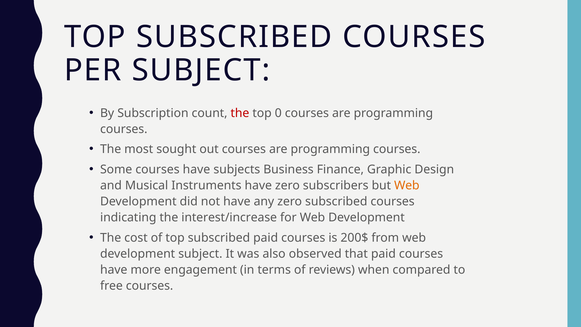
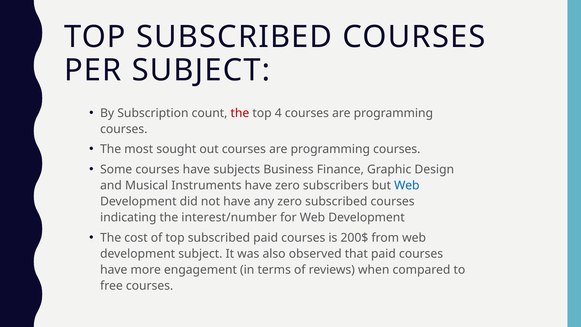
0: 0 -> 4 (278, 113)
Web colour: orange -> blue (407, 185)
interest/increase: interest/increase -> interest/number (229, 217)
